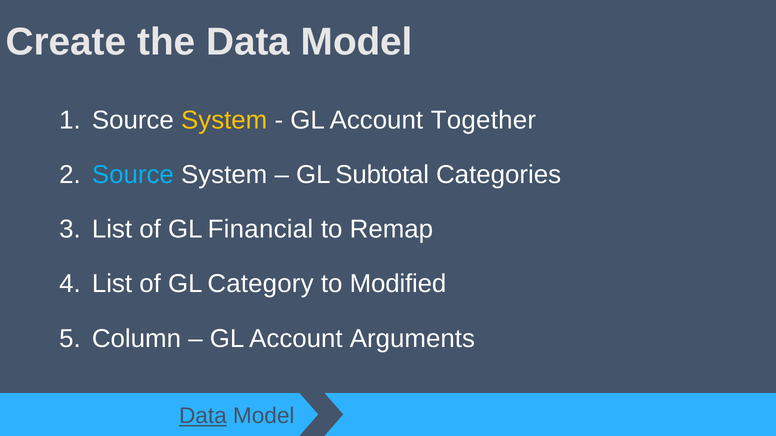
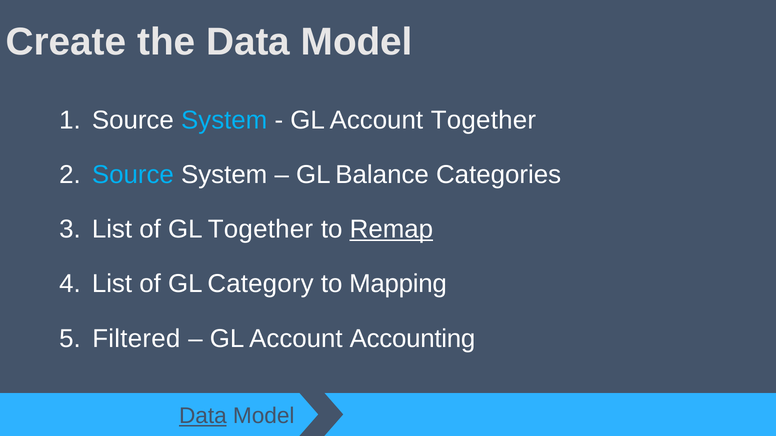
System colour: yellow -> light blue (224, 120)
Subtotal: Subtotal -> Balance (382, 175)
GL Financial: Financial -> Together (260, 230)
Remap underline: none -> present (391, 230)
Modified: Modified -> Mapping (398, 284)
Column: Column -> Filtered (136, 339)
Arguments: Arguments -> Accounting (413, 339)
